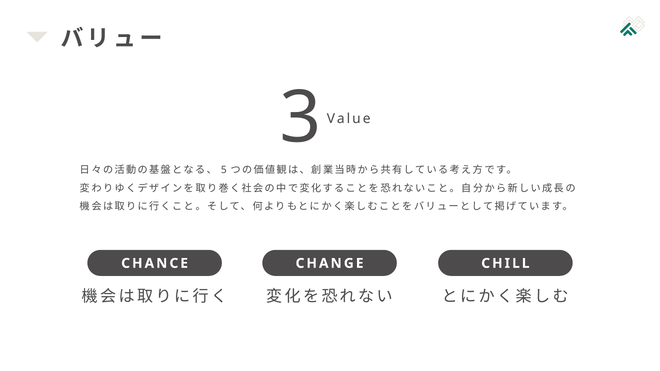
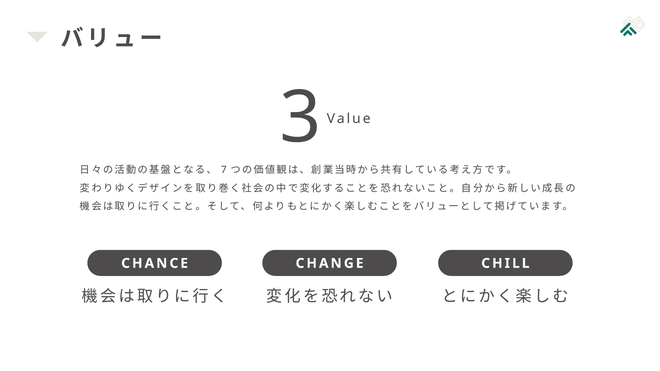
5: 5 -> 7 (224, 170)
